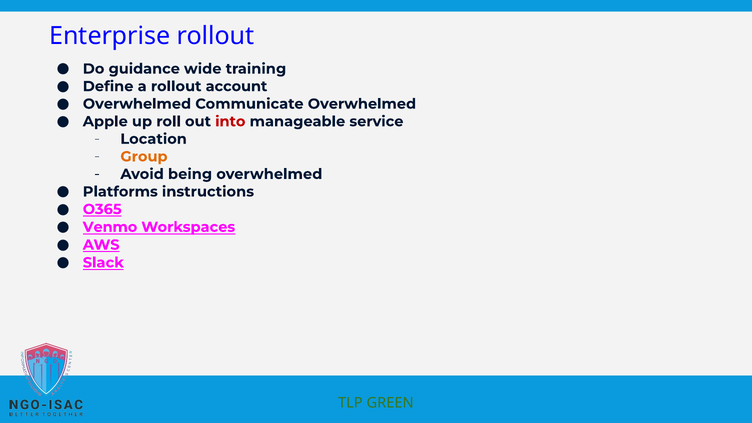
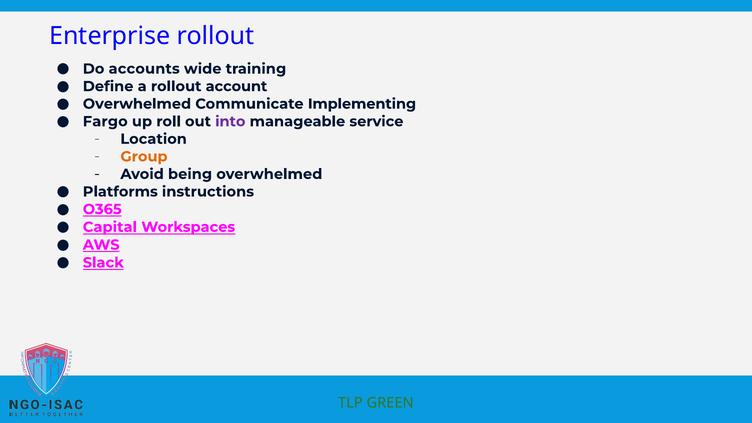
guidance: guidance -> accounts (144, 69)
Communicate Overwhelmed: Overwhelmed -> Implementing (362, 104)
Apple: Apple -> Fargo (105, 121)
into colour: red -> purple (230, 121)
Venmo: Venmo -> Capital (110, 227)
